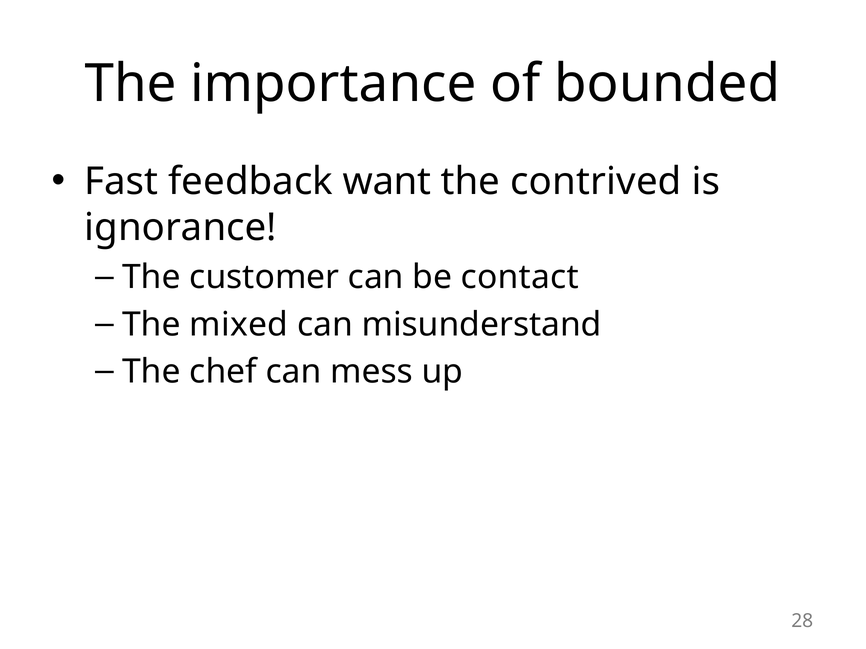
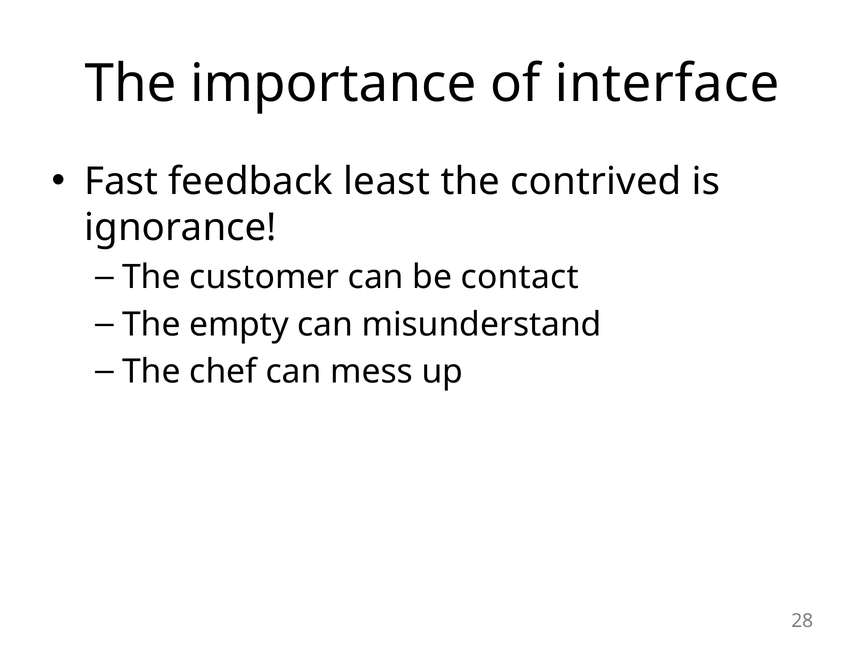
bounded: bounded -> interface (667, 84)
want: want -> least (387, 182)
mixed: mixed -> empty (239, 325)
